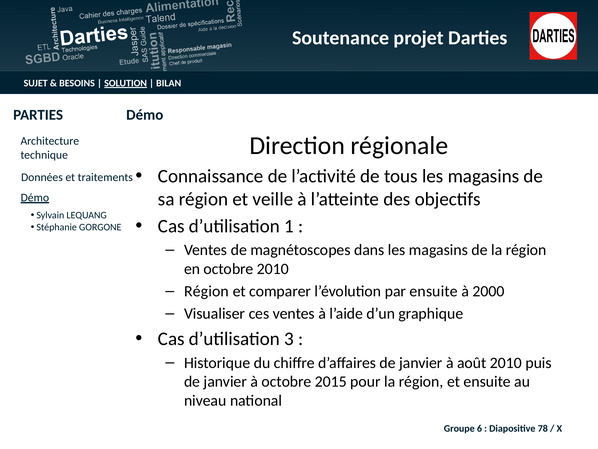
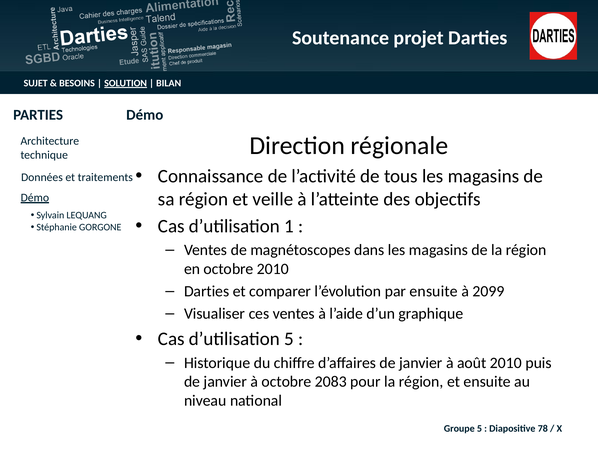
Région: Région -> Darties (207, 291)
2000: 2000 -> 2099 (488, 291)
d’utilisation 3: 3 -> 5 (289, 338)
2015: 2015 -> 2083 (331, 381)
Groupe 6: 6 -> 5 (479, 428)
